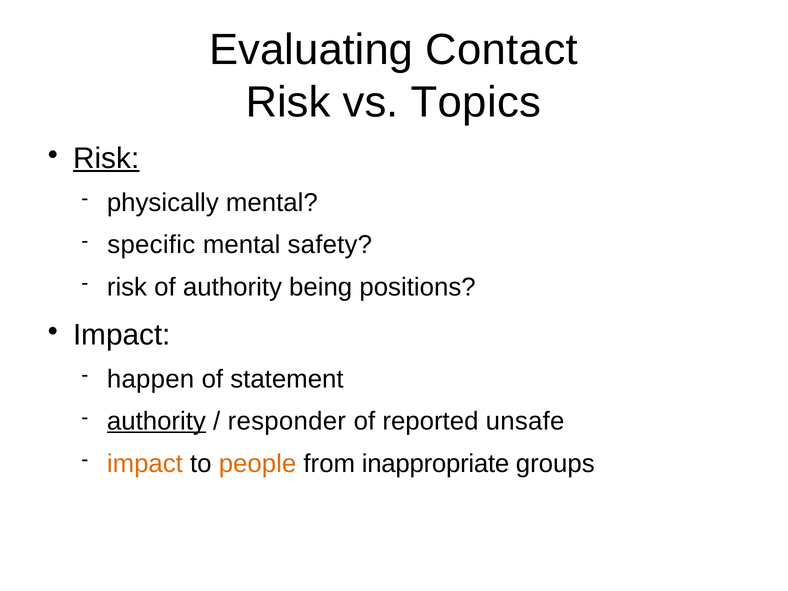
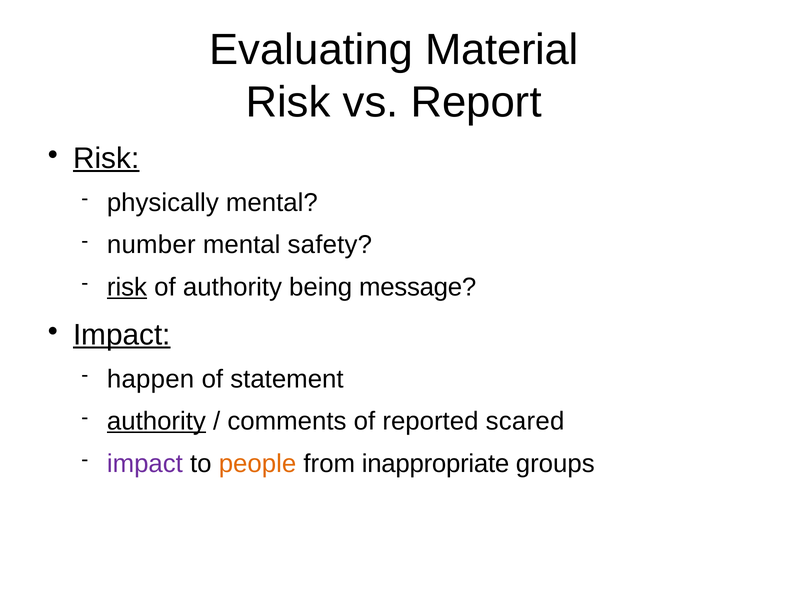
Contact: Contact -> Material (502, 50)
Topics: Topics -> Report (476, 102)
specific: specific -> number (151, 245)
risk underline: none -> present (127, 287)
positions: positions -> message (418, 287)
Impact underline: none -> present (122, 335)
responder: responder -> comments (287, 421)
unsafe: unsafe -> scared (525, 421)
impact colour: orange -> purple (145, 463)
